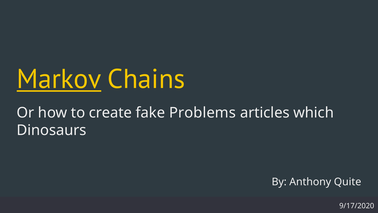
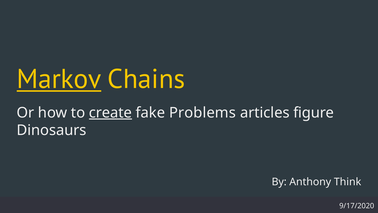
create underline: none -> present (110, 112)
which: which -> figure (314, 112)
Quite: Quite -> Think (348, 182)
